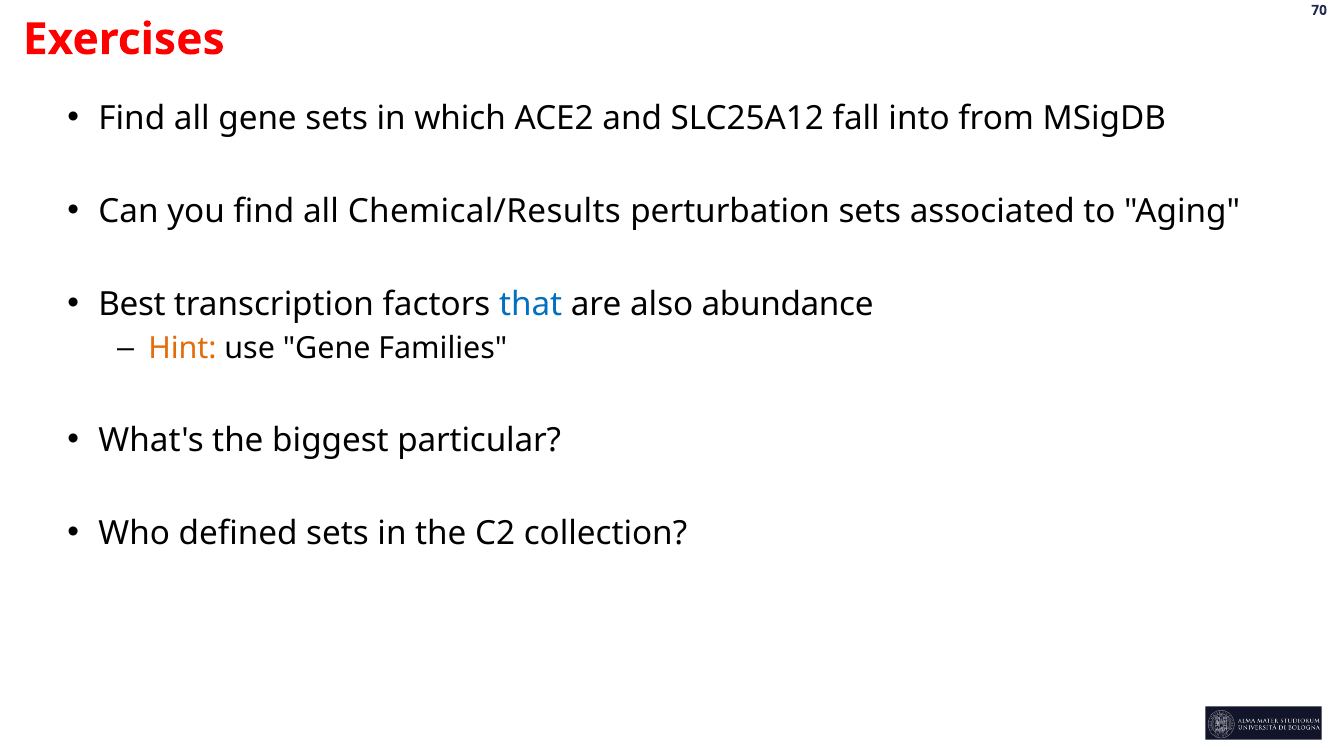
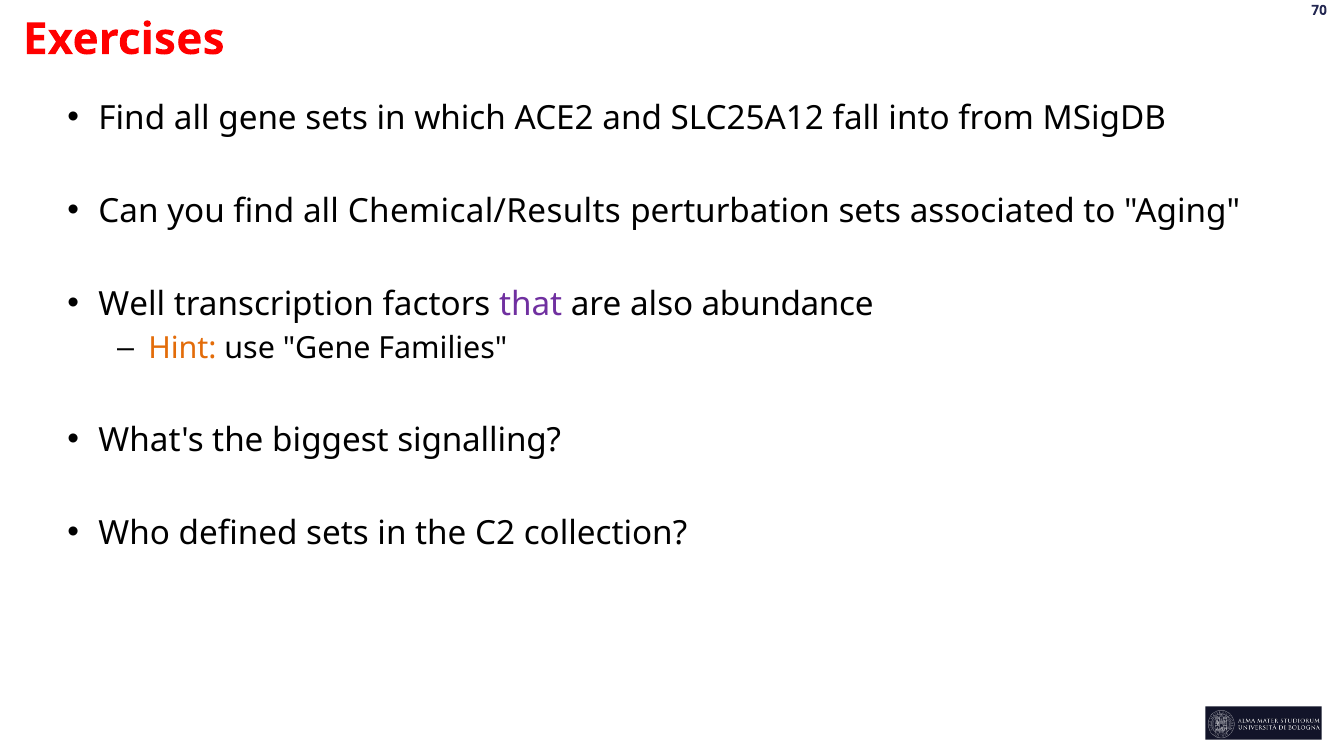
Best: Best -> Well (132, 305)
that colour: blue -> purple (531, 305)
particular: particular -> signalling (479, 440)
